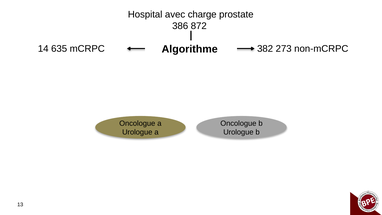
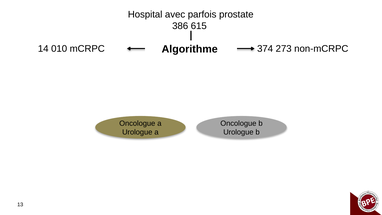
charge: charge -> parfois (202, 14)
872: 872 -> 615 (199, 26)
635: 635 -> 010 (59, 49)
382: 382 -> 374 (265, 49)
